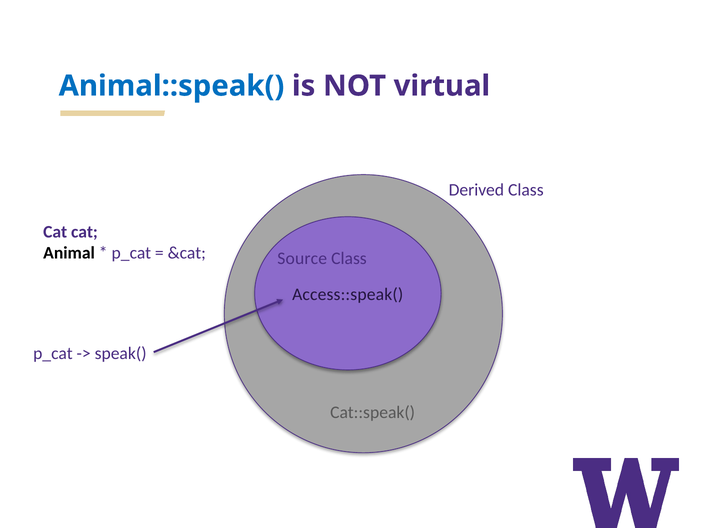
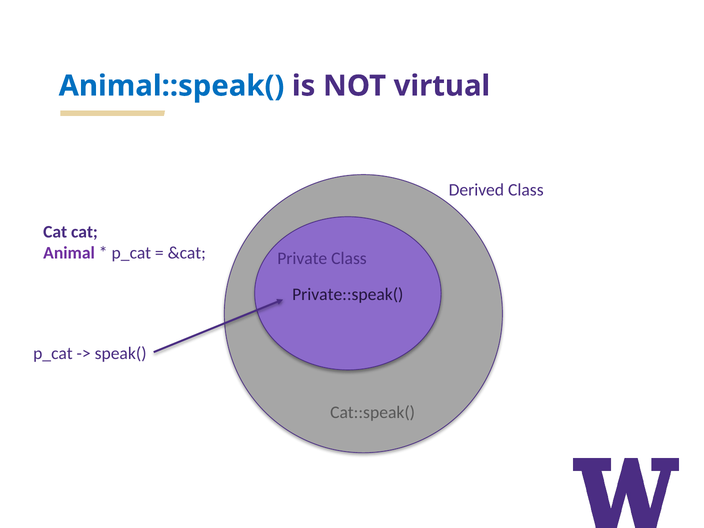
Animal colour: black -> purple (69, 253)
Source: Source -> Private (302, 258)
Access::speak(: Access::speak( -> Private::speak( (348, 295)
